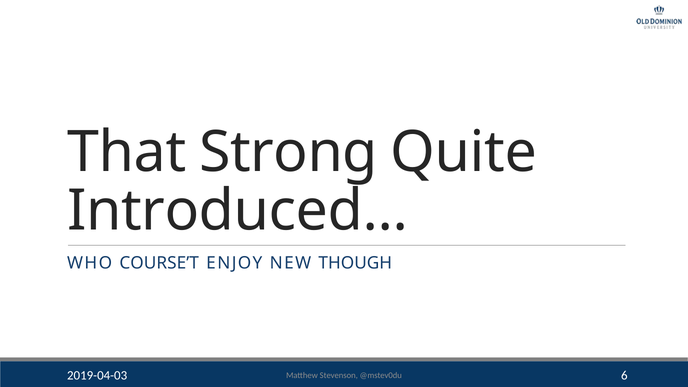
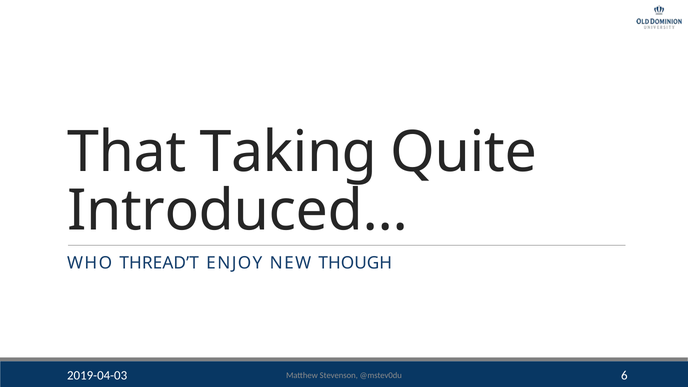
Strong: Strong -> Taking (289, 152)
COURSE’T: COURSE’T -> THREAD’T (159, 263)
